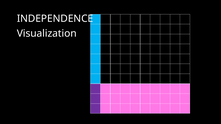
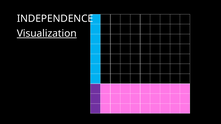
Visualization underline: none -> present (47, 34)
